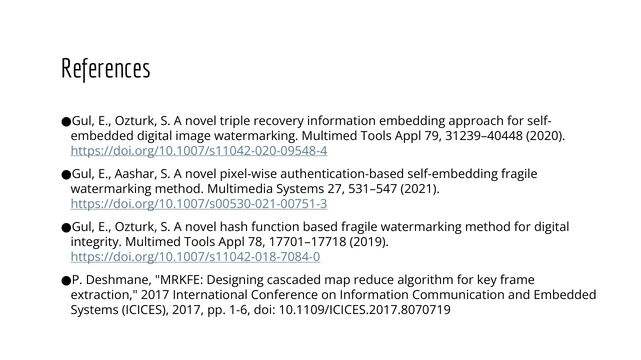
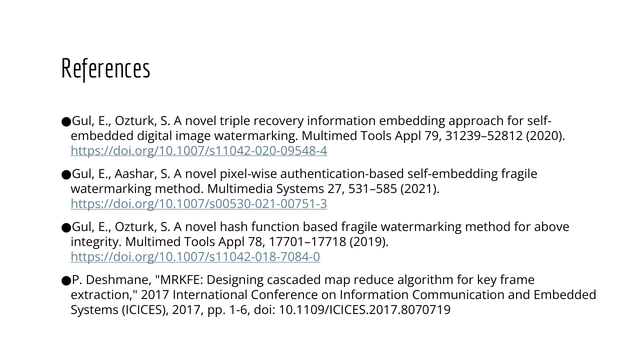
31239–40448: 31239–40448 -> 31239–52812 (484, 136)
531–547: 531–547 -> 531–585 (373, 189)
for digital: digital -> above (552, 228)
